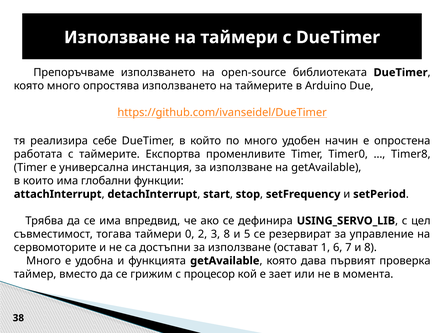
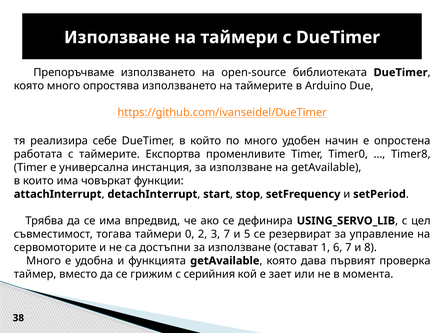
глобални: глобални -> човъркат (106, 181)
3 8: 8 -> 7 (227, 234)
процесор: процесор -> серийния (209, 274)
